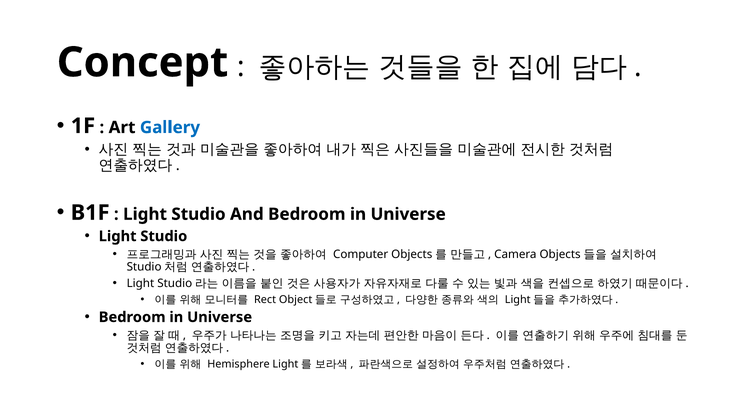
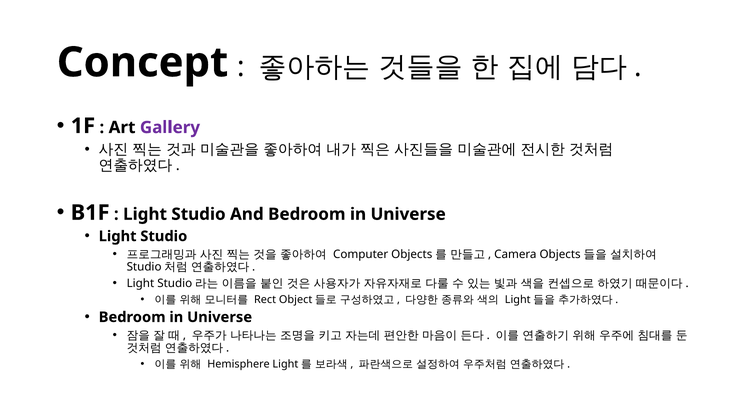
Gallery colour: blue -> purple (170, 127)
